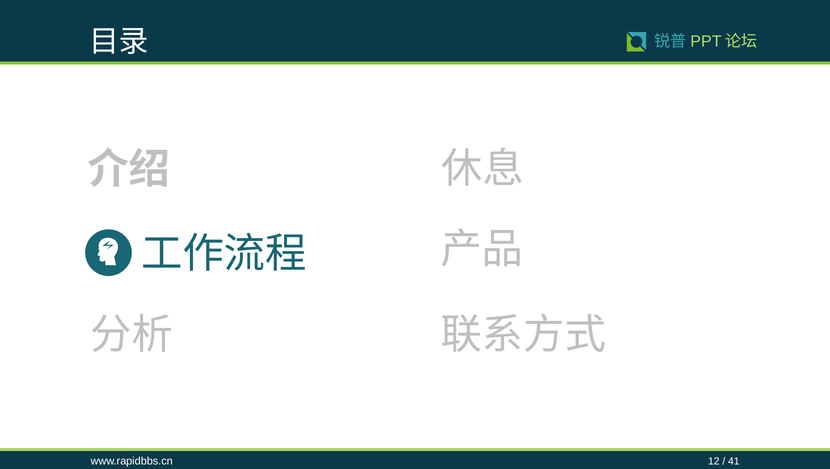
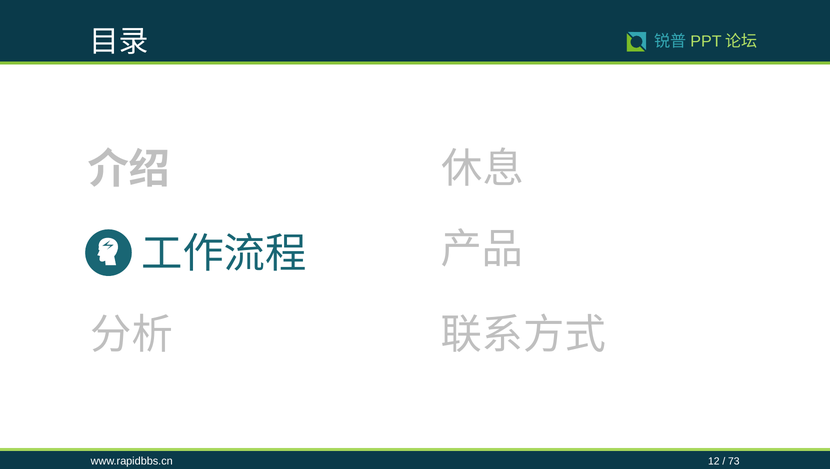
41: 41 -> 73 (734, 461)
